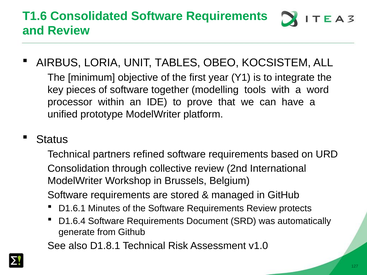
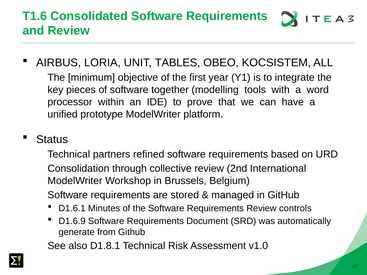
protects: protects -> controls (295, 208)
D1.6.4: D1.6.4 -> D1.6.9 (72, 221)
